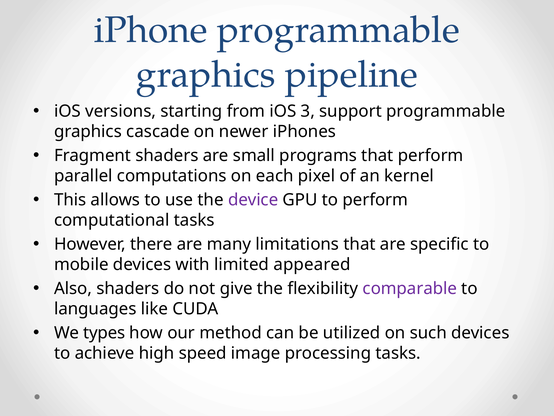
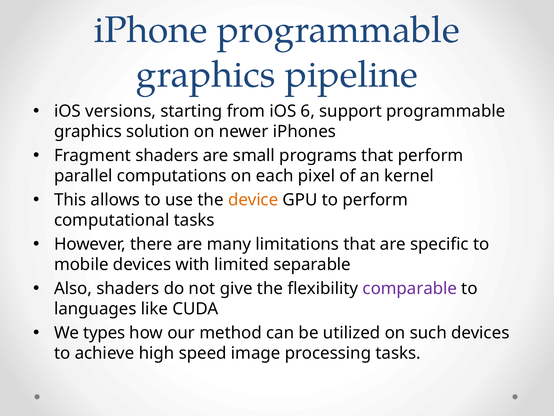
3: 3 -> 6 (308, 111)
cascade: cascade -> solution (158, 131)
device colour: purple -> orange (253, 200)
appeared: appeared -> separable (312, 264)
